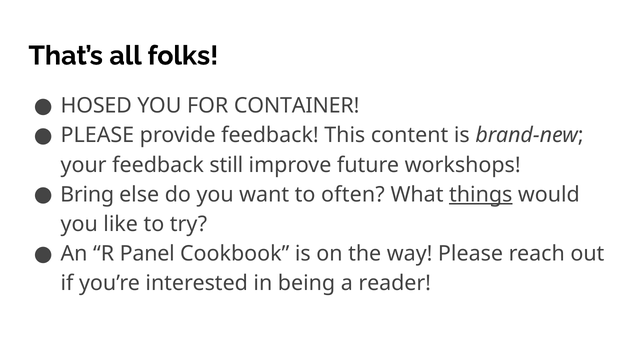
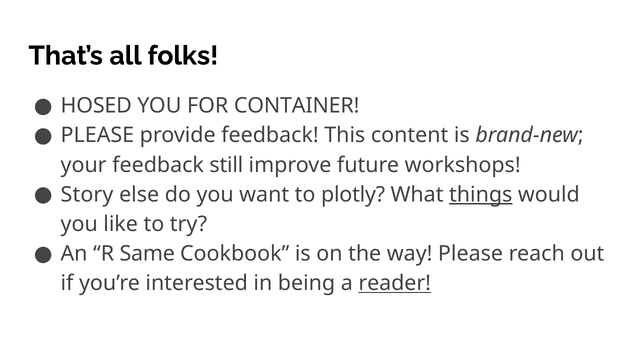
Bring: Bring -> Story (87, 195)
often: often -> plotly (353, 195)
Panel: Panel -> Same (147, 254)
reader underline: none -> present (395, 284)
